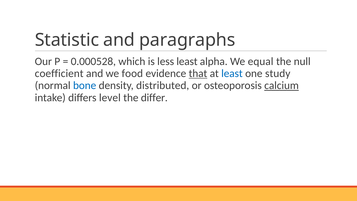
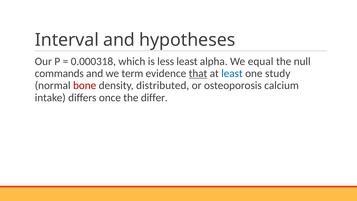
Statistic: Statistic -> Interval (67, 40)
paragraphs: paragraphs -> hypotheses (187, 40)
0.000528: 0.000528 -> 0.000318 (93, 61)
coefficient: coefficient -> commands (59, 73)
food: food -> term (132, 73)
bone colour: blue -> red (85, 85)
calcium underline: present -> none (282, 85)
level: level -> once (110, 97)
